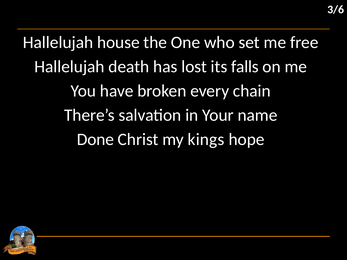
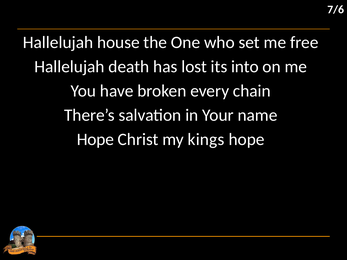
3/6: 3/6 -> 7/6 (336, 9)
falls: falls -> into (245, 67)
Done: Done -> Hope (95, 140)
